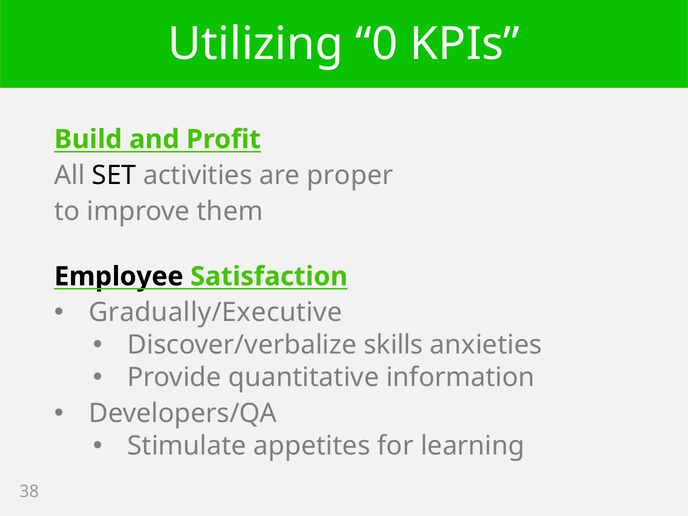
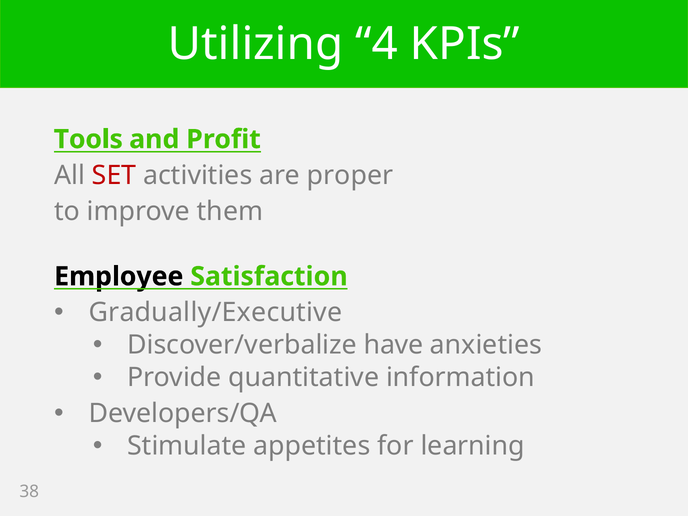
0: 0 -> 4 (377, 44)
Build: Build -> Tools (88, 139)
SET colour: black -> red (114, 175)
skills: skills -> have (394, 345)
